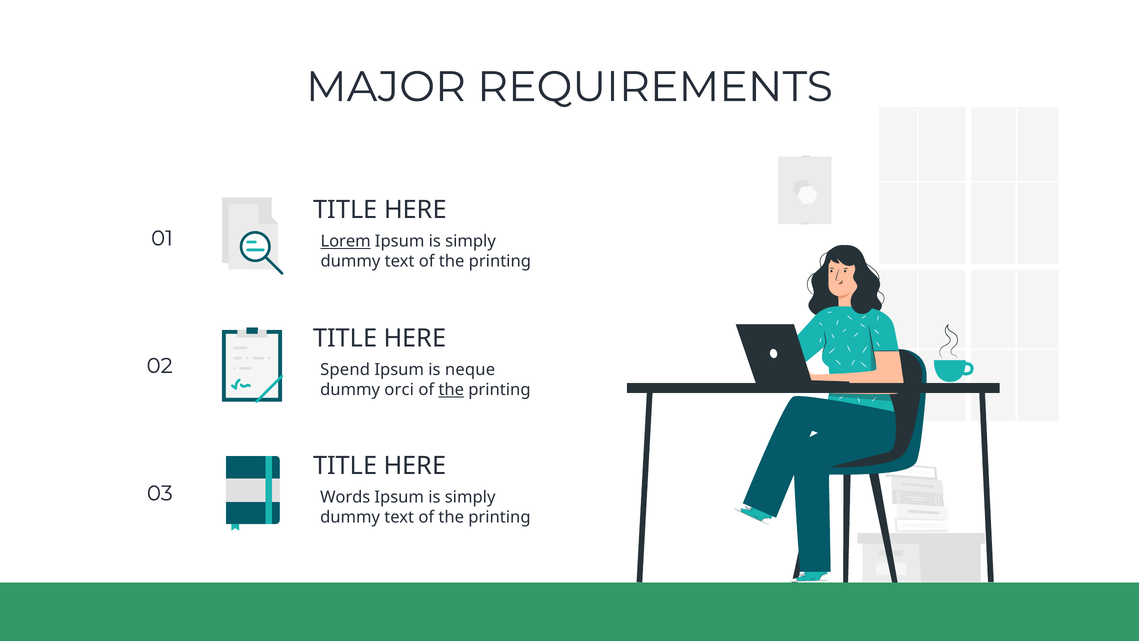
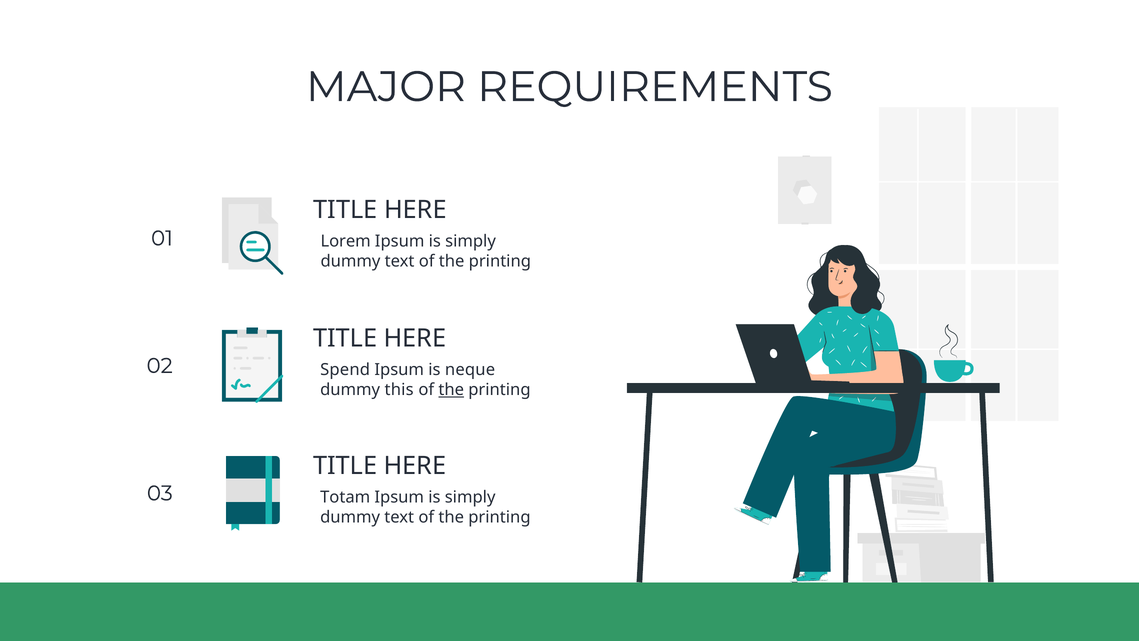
Lorem underline: present -> none (346, 241)
orci: orci -> this (399, 390)
Words: Words -> Totam (345, 497)
